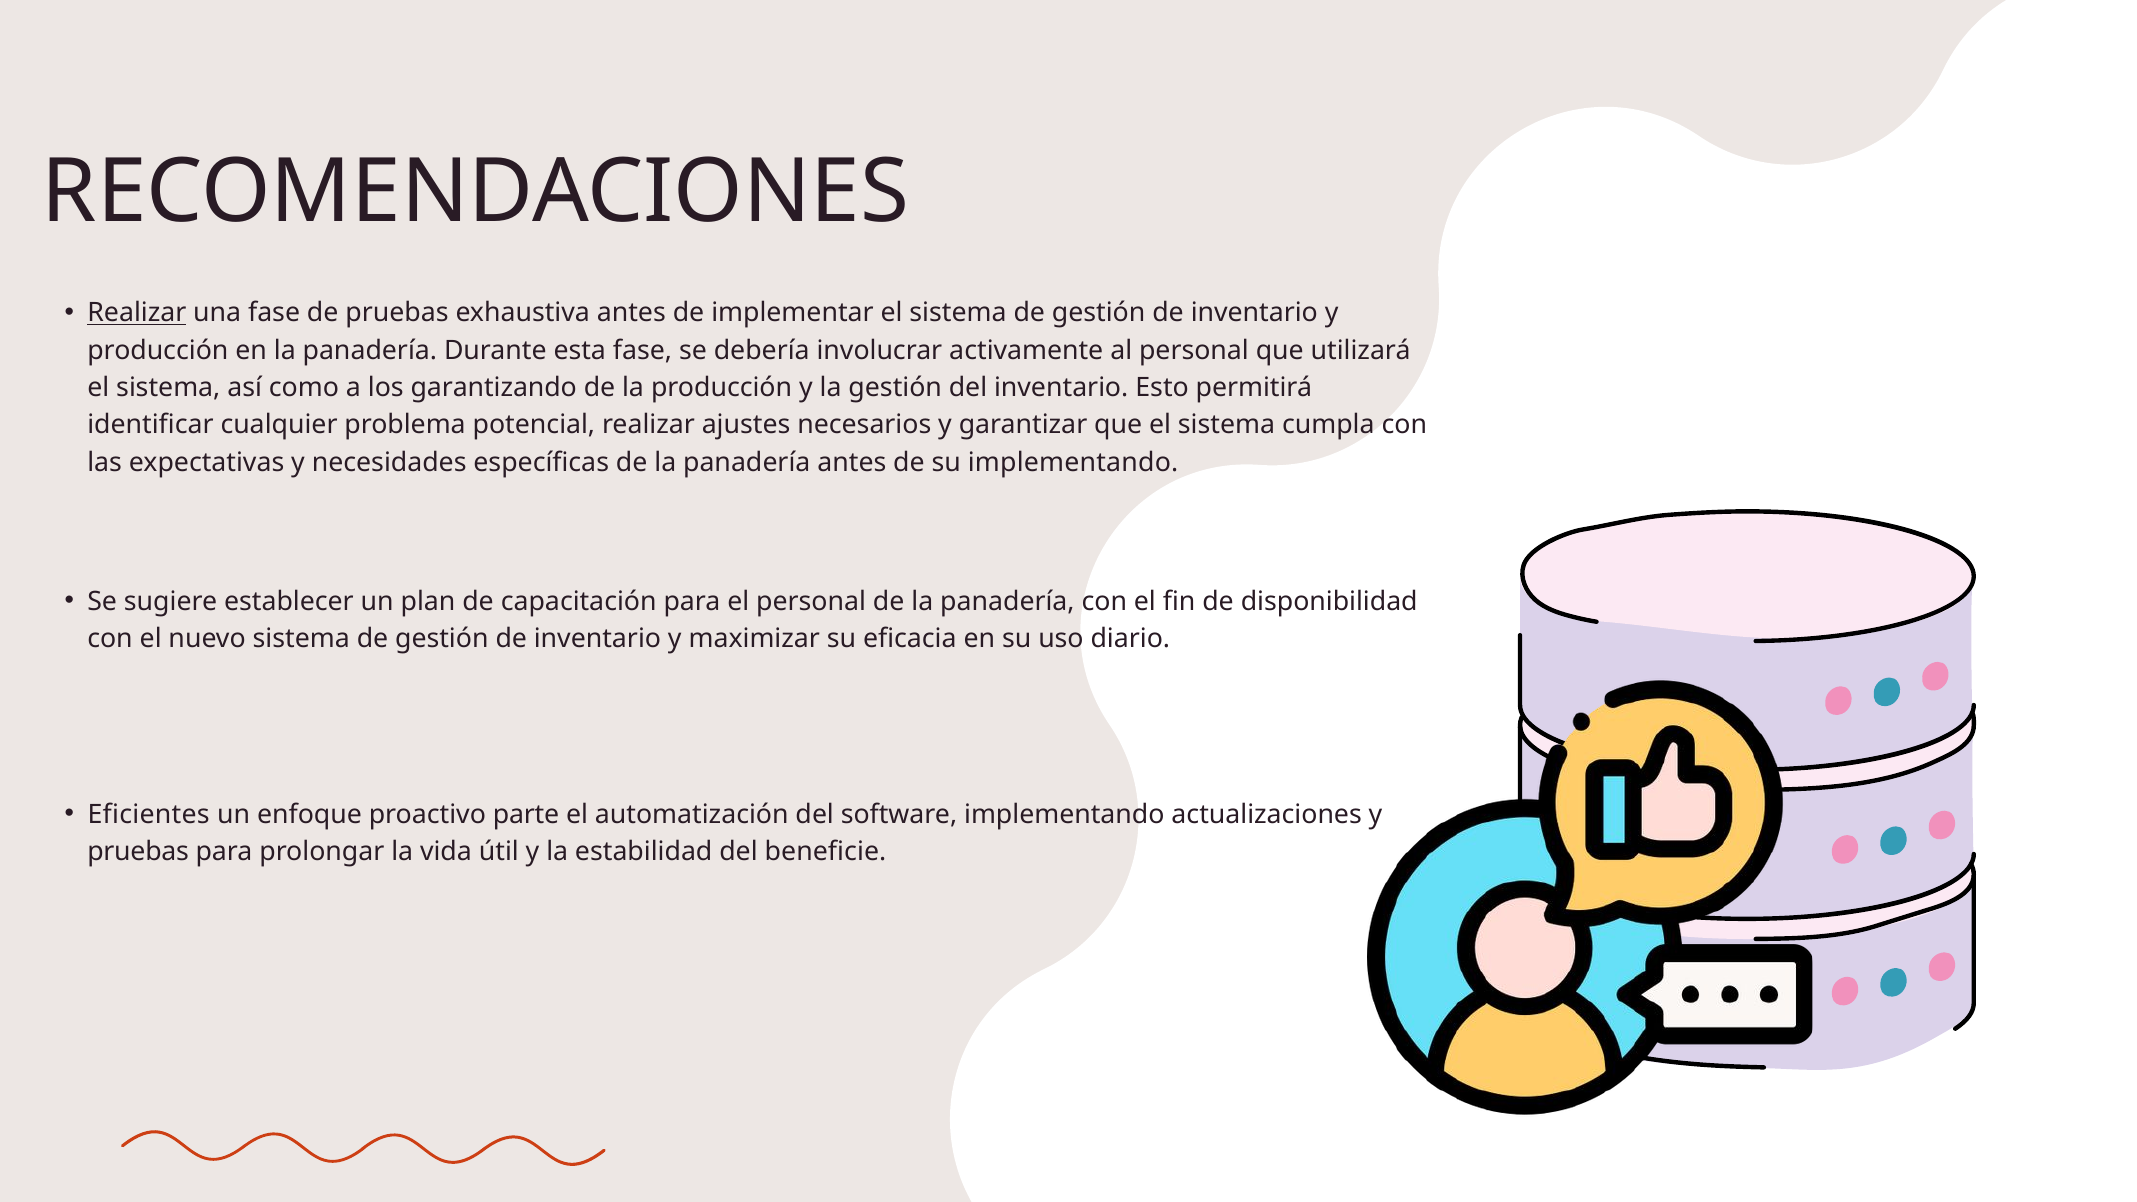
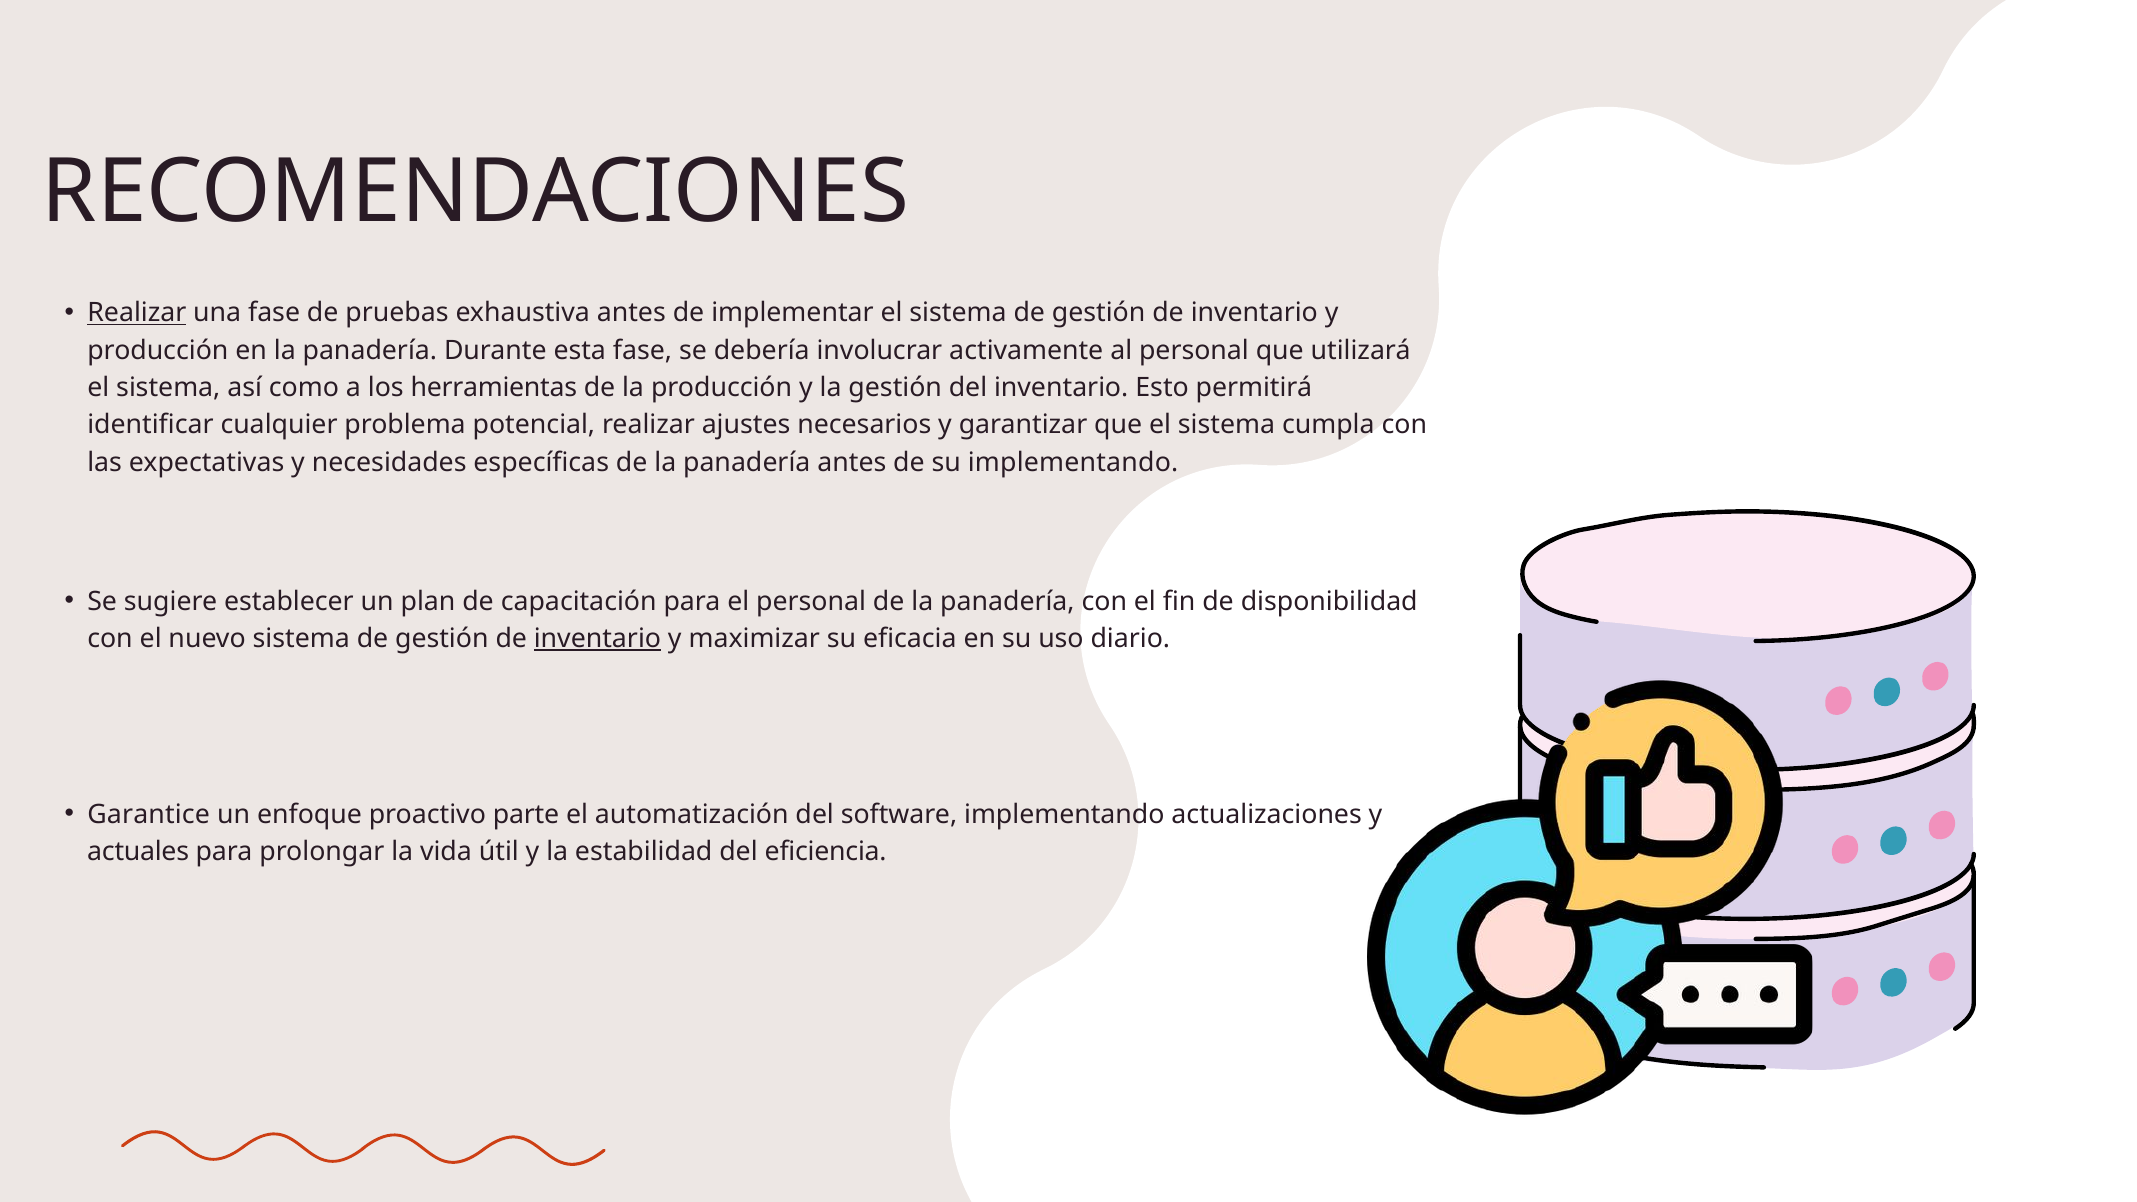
garantizando: garantizando -> herramientas (494, 388)
inventario underline: none -> present (597, 639)
Eficientes: Eficientes -> Garantice (149, 814)
pruebas: pruebas -> actuales (138, 852)
beneficie: beneficie -> eficiencia (826, 852)
